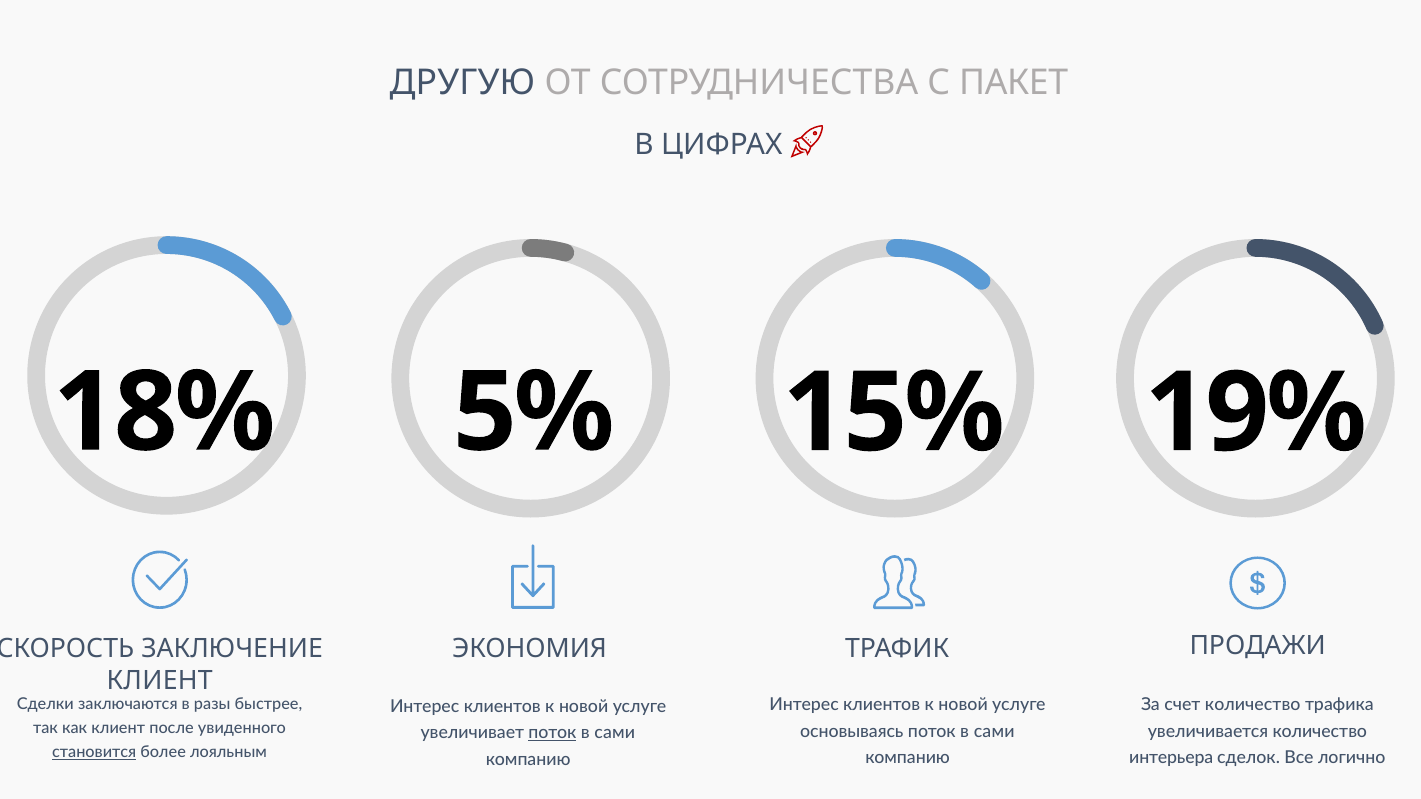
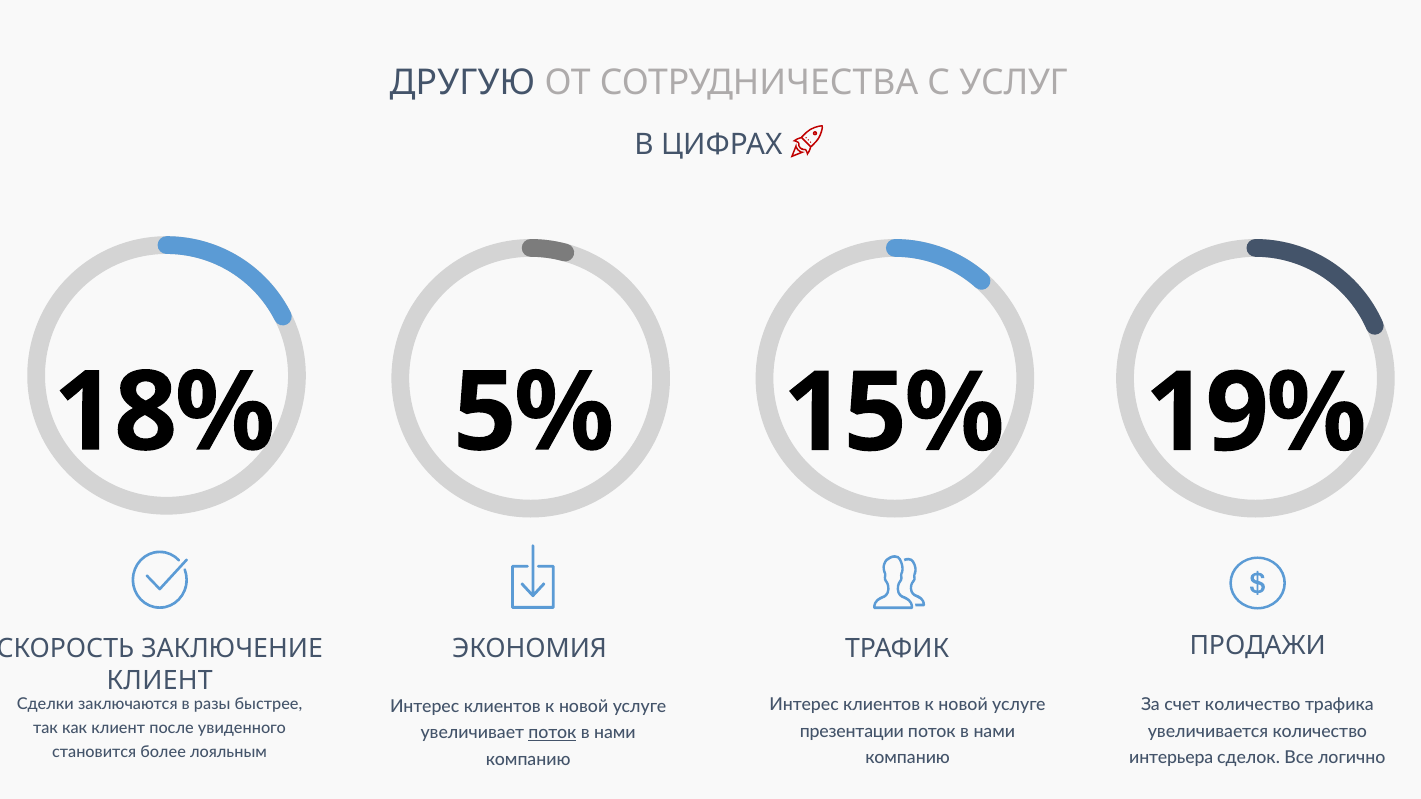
ПАКЕТ: ПАКЕТ -> УСЛУГ (1014, 83)
основываясь: основываясь -> презентации (852, 731)
сами: сами -> нами (994, 731)
сами: сами -> нами (615, 733)
становится underline: present -> none (94, 753)
